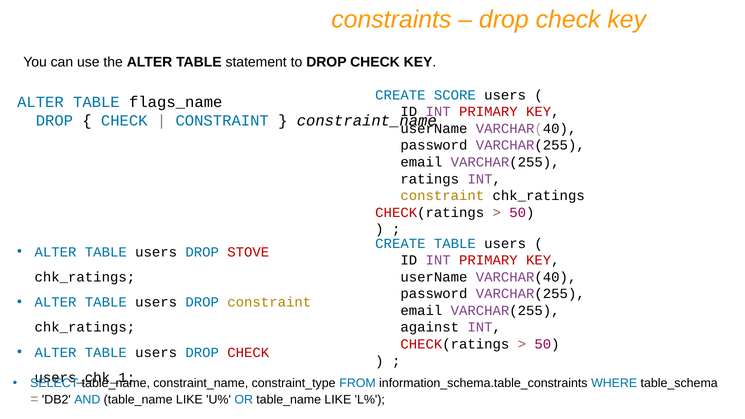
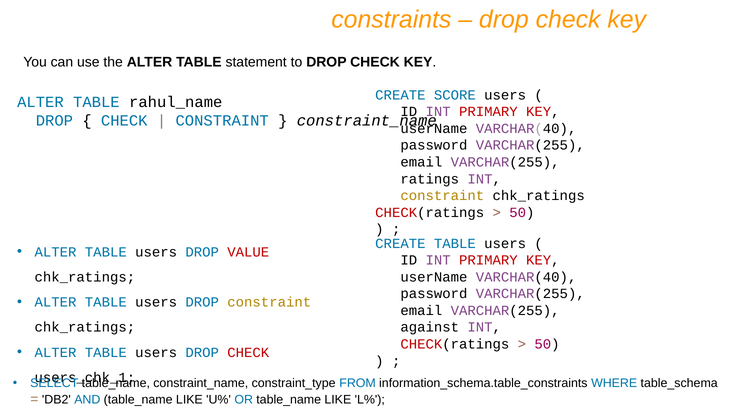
flags_name: flags_name -> rahul_name (176, 102)
STOVE: STOVE -> VALUE (248, 252)
